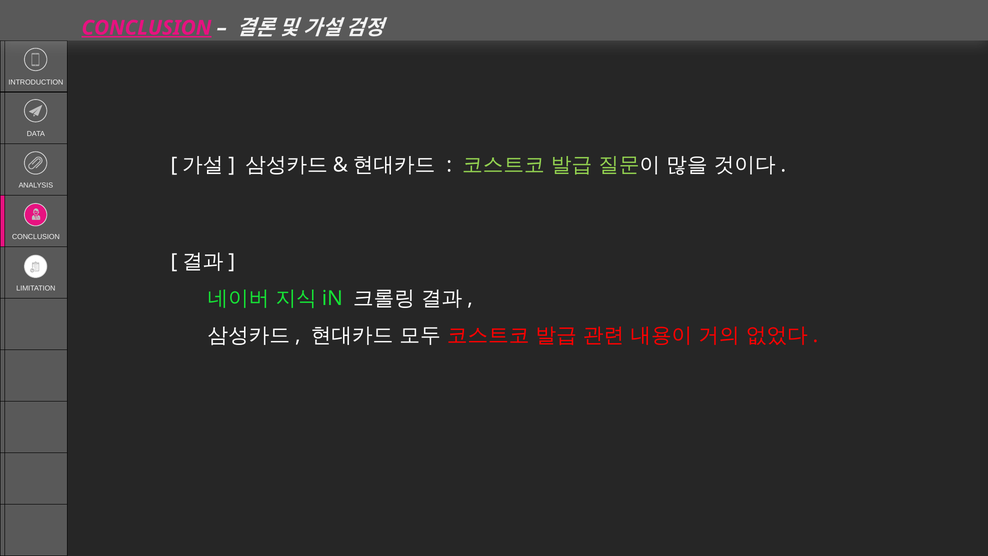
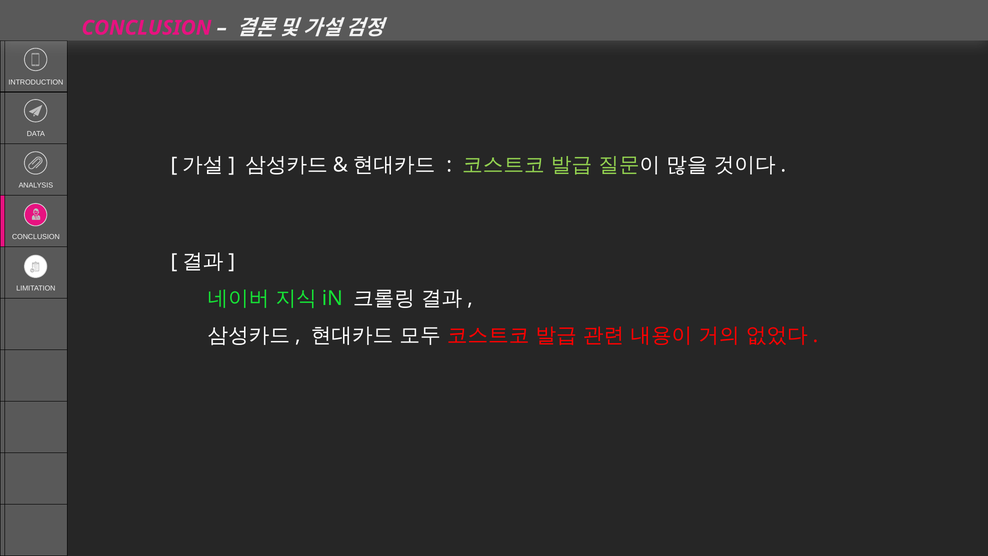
CONCLUSION underline: present -> none (146, 28)
